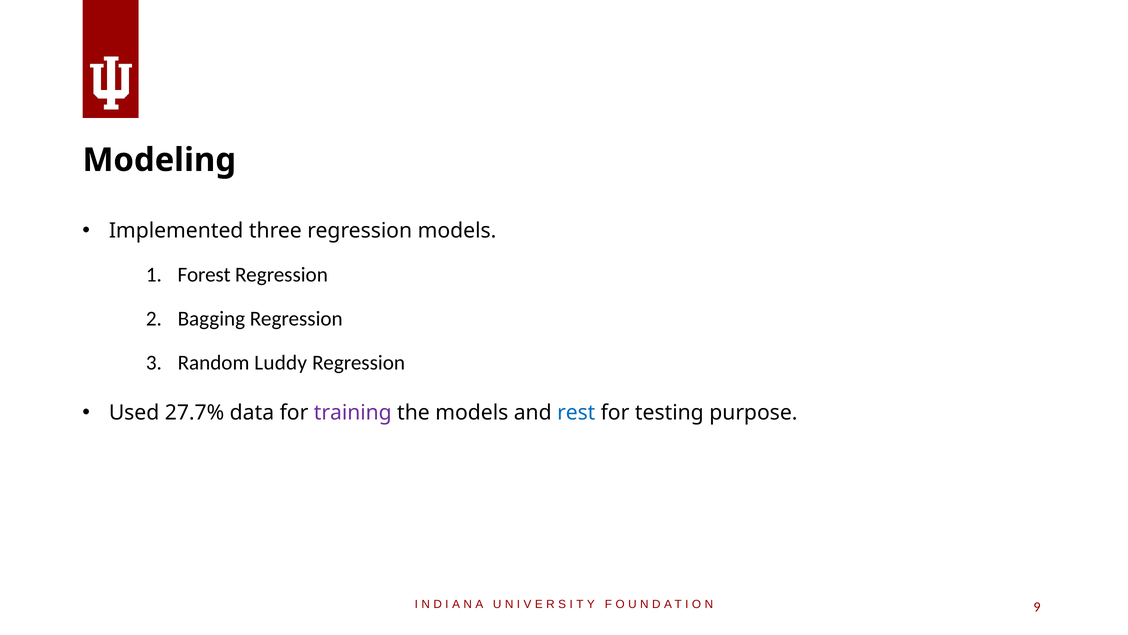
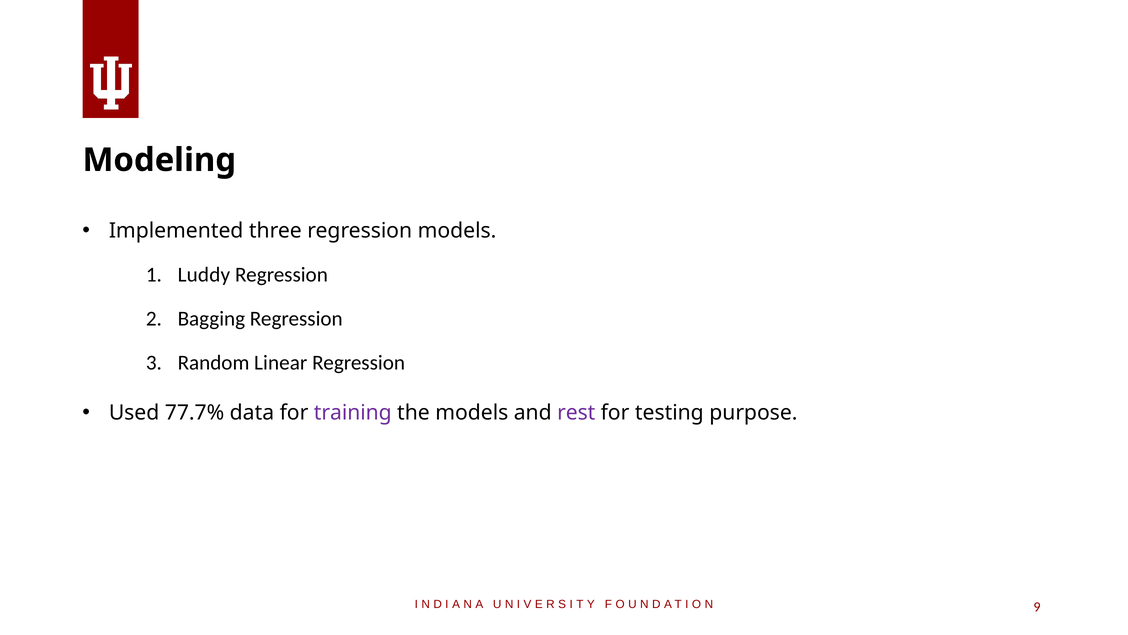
Forest: Forest -> Luddy (204, 275)
Luddy: Luddy -> Linear (281, 363)
27.7%: 27.7% -> 77.7% (195, 412)
rest colour: blue -> purple (576, 412)
